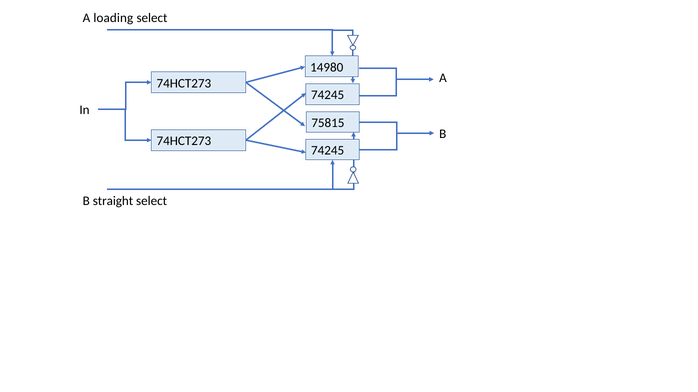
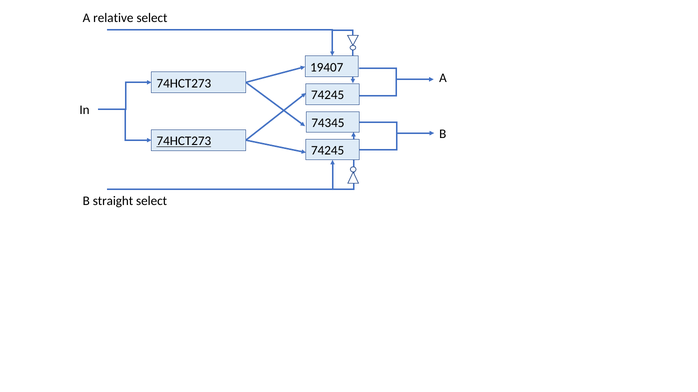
loading: loading -> relative (113, 18)
14980: 14980 -> 19407 (327, 67)
75815: 75815 -> 74345 (328, 123)
74HCT273 underline: none -> present (184, 141)
